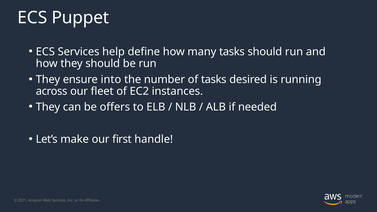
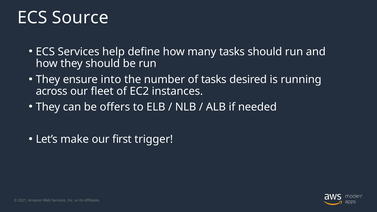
Puppet: Puppet -> Source (80, 18)
handle: handle -> trigger (154, 139)
